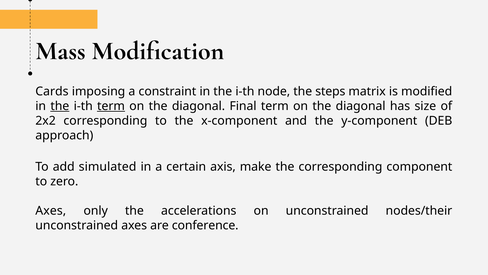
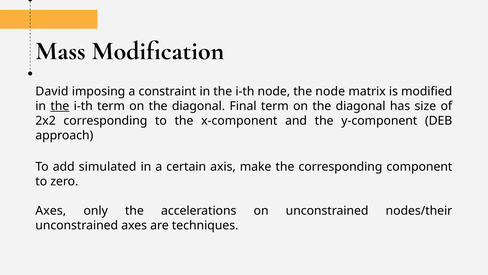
Cards: Cards -> David (52, 91)
the steps: steps -> node (330, 91)
term underline: present -> none (111, 106)
conference: conference -> techniques (205, 225)
